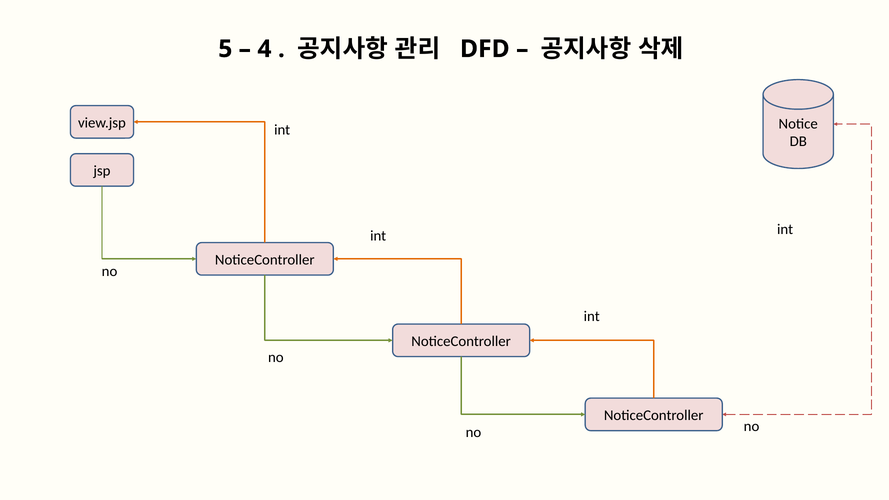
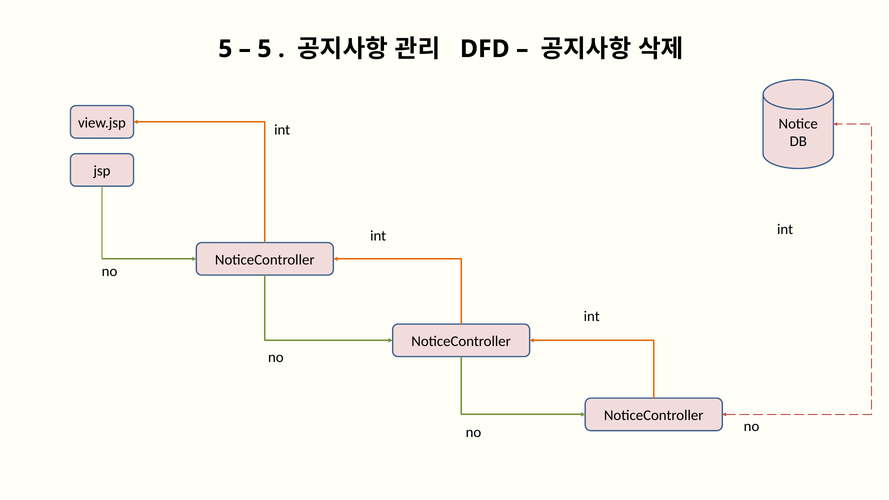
4: 4 -> 5 (264, 49)
